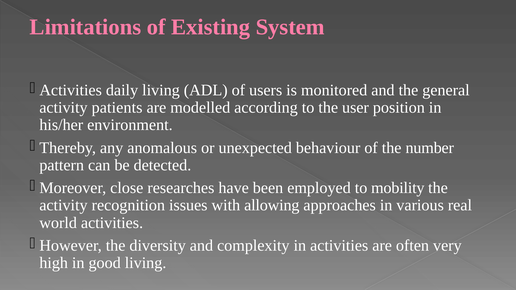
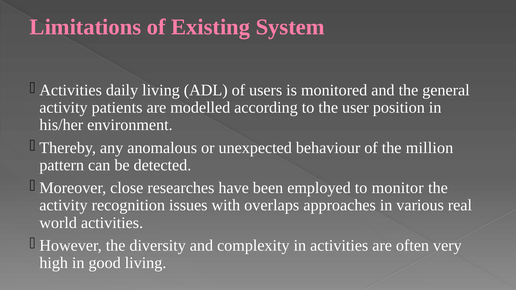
number: number -> million (430, 148)
mobility: mobility -> monitor (398, 188)
allowing: allowing -> overlaps (272, 205)
